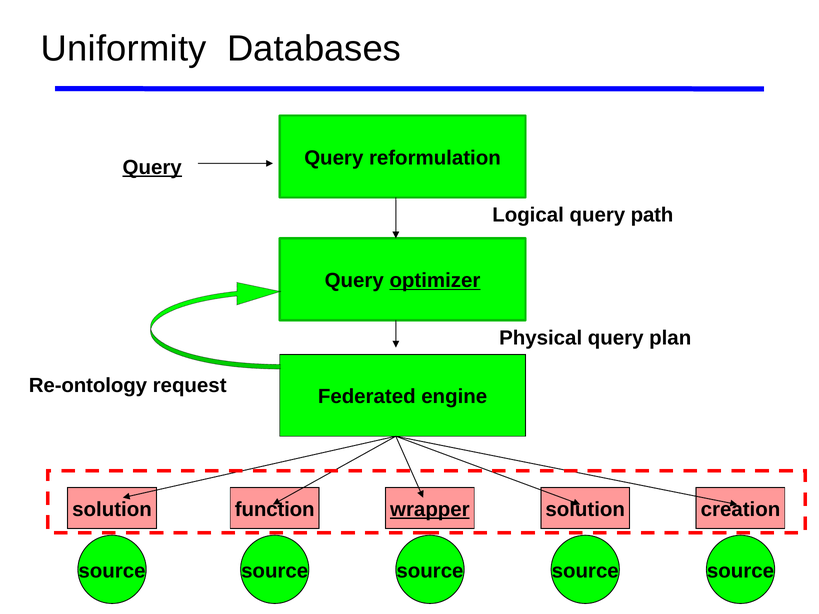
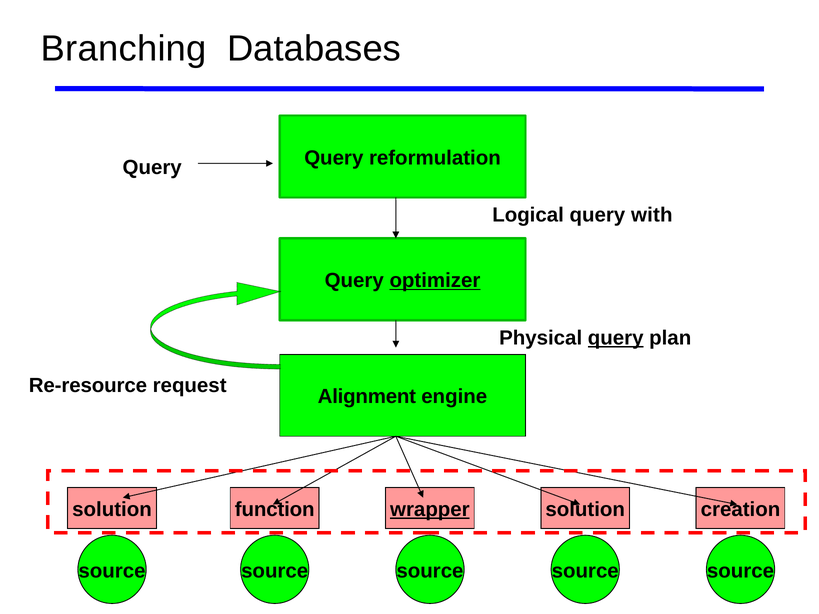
Uniformity: Uniformity -> Branching (124, 49)
Query underline: present -> none (152, 167)
path: path -> with (652, 215)
query underline: none -> present (616, 338)
Re-ontology: Re-ontology -> Re-resource (88, 386)
Federated: Federated -> Alignment (367, 397)
